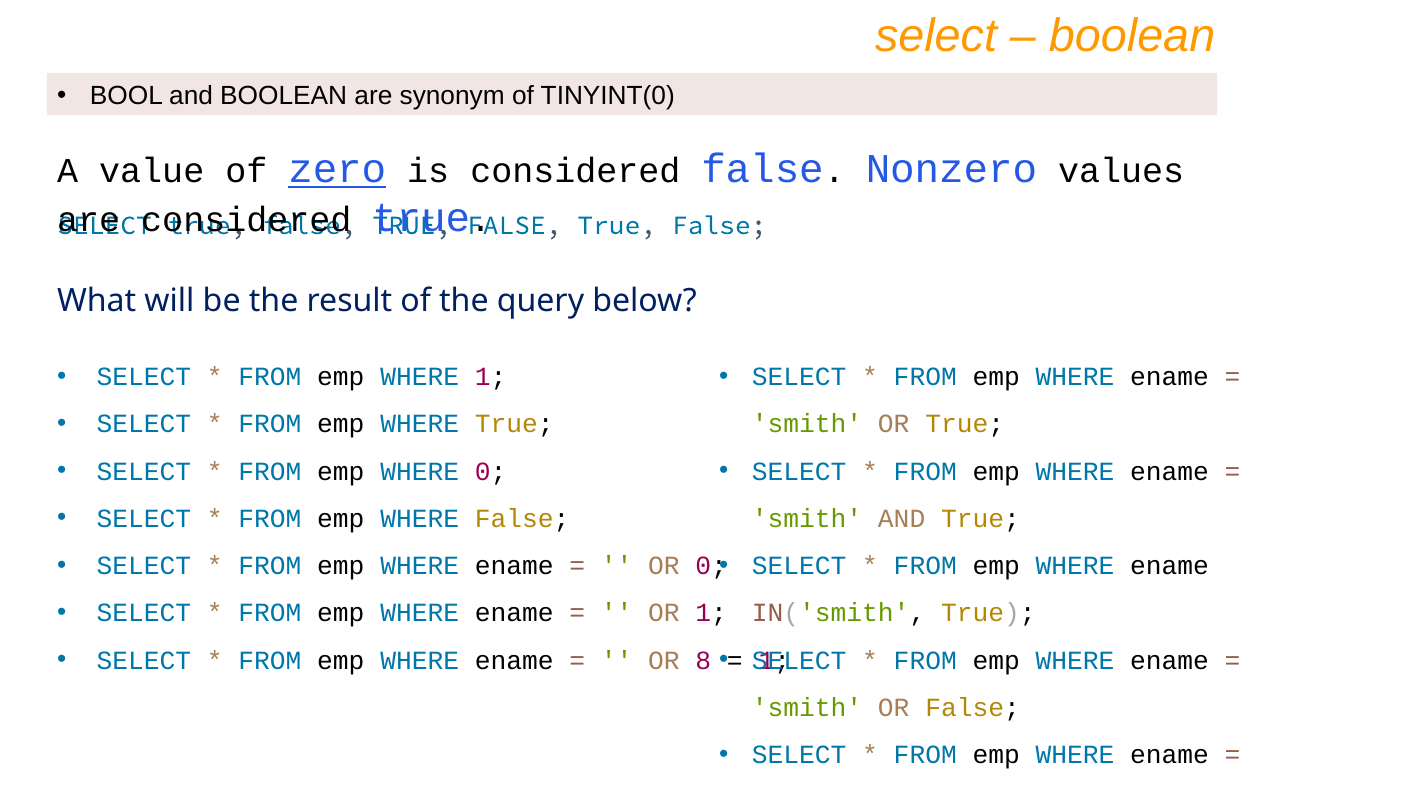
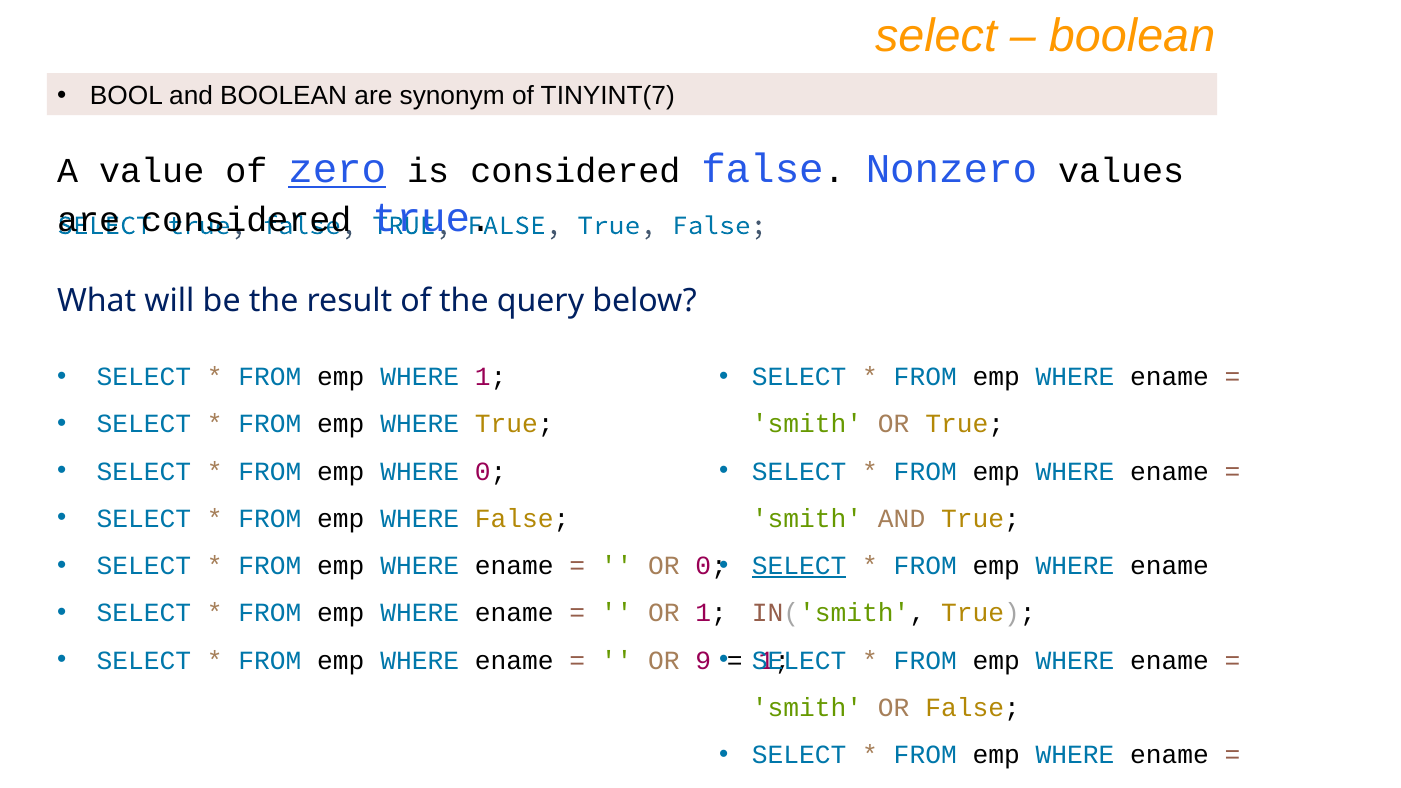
TINYINT(0: TINYINT(0 -> TINYINT(7 (608, 96)
SELECT underline: none -> present (799, 566)
8: 8 -> 9 (703, 661)
